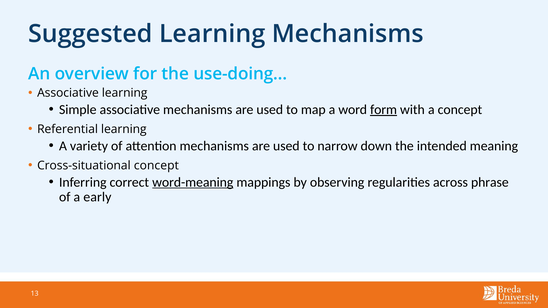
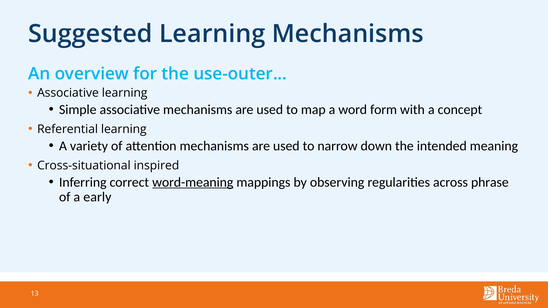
use-doing: use-doing -> use-outer (240, 74)
form underline: present -> none (384, 110)
Cross-situational concept: concept -> inspired (156, 166)
